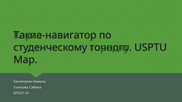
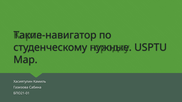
точного: точного -> нужные (111, 48)
